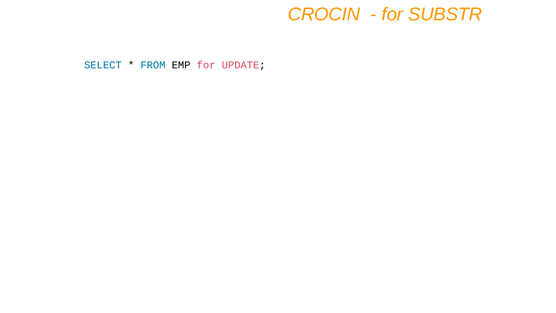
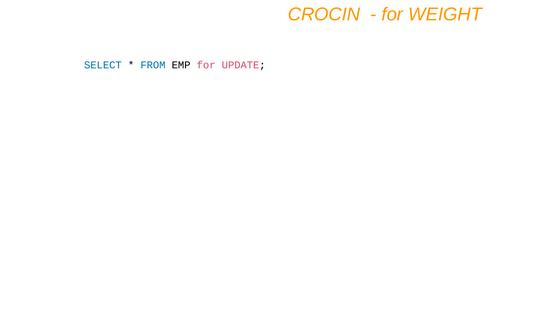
SUBSTR: SUBSTR -> WEIGHT (445, 14)
